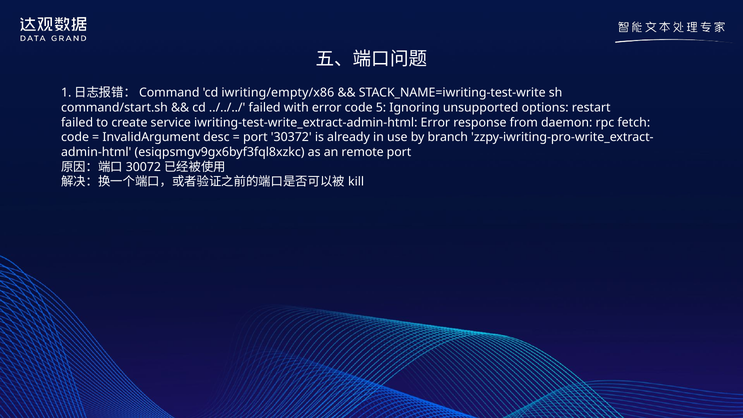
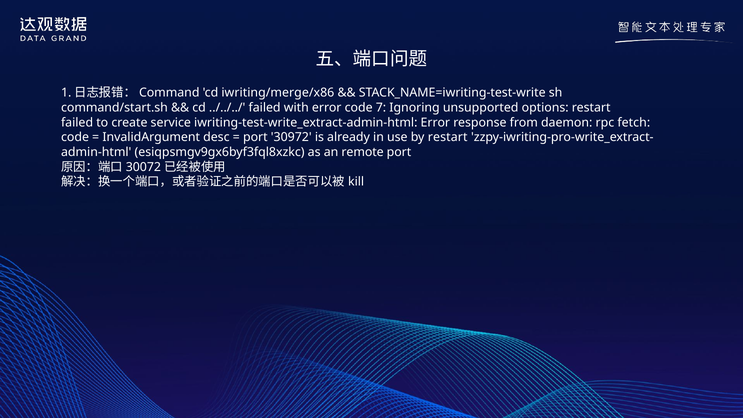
iwriting/empty/x86: iwriting/empty/x86 -> iwriting/merge/x86 (278, 93)
5: 5 -> 7 (381, 108)
30372: 30372 -> 30972 (291, 137)
by branch: branch -> restart (448, 137)
